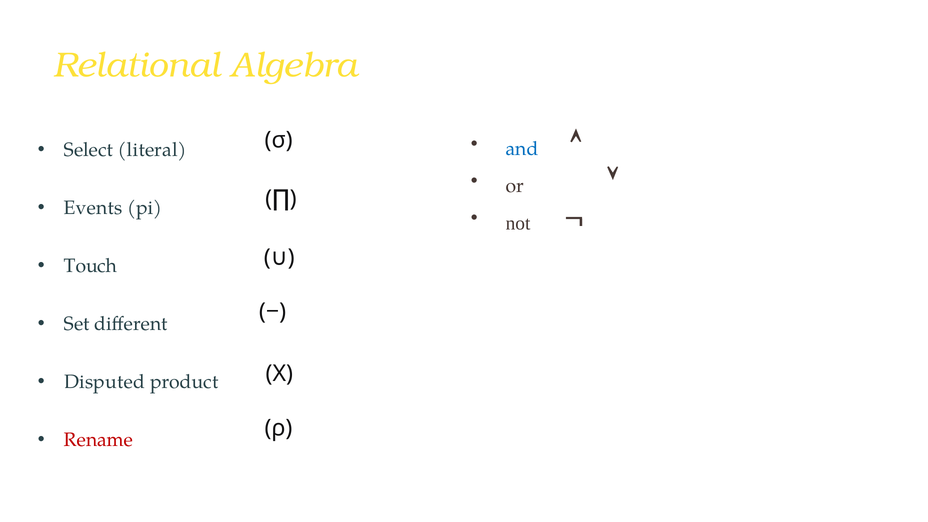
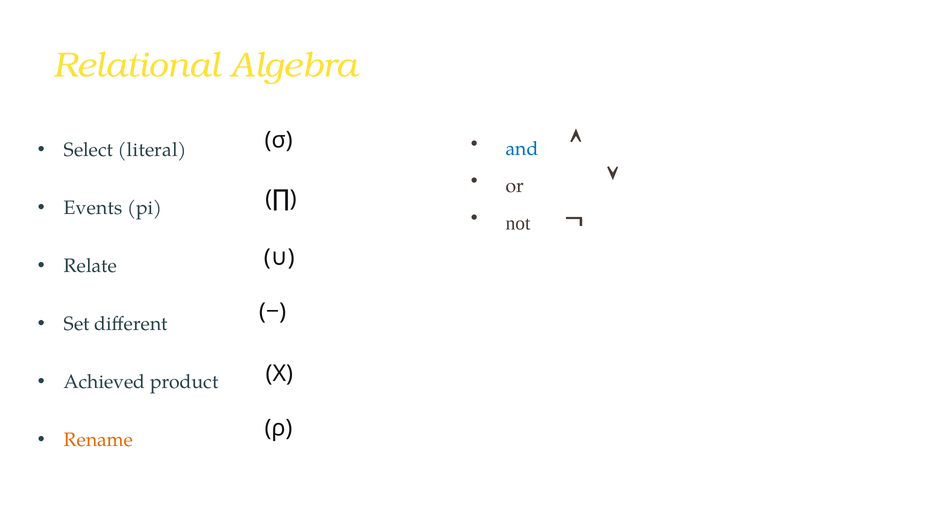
Touch: Touch -> Relate (90, 266)
Disputed: Disputed -> Achieved (105, 382)
Rename colour: red -> orange (99, 440)
